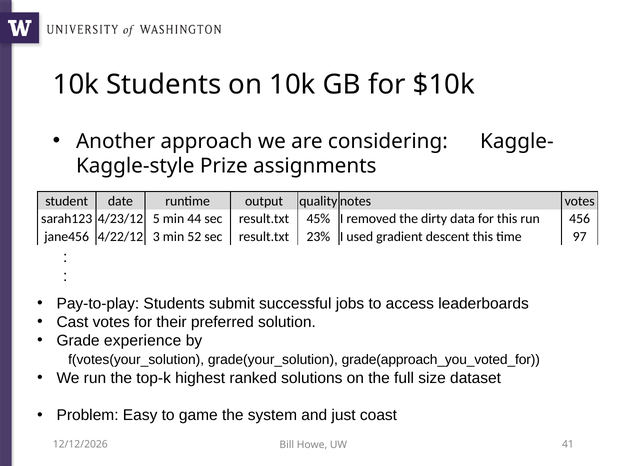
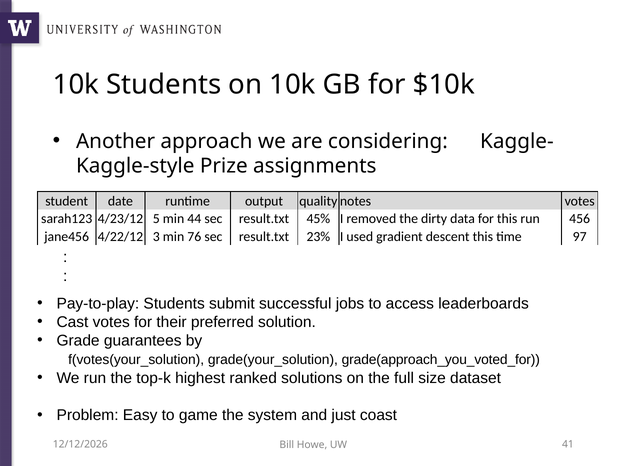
52: 52 -> 76 (194, 236)
experience: experience -> guarantees (143, 340)
